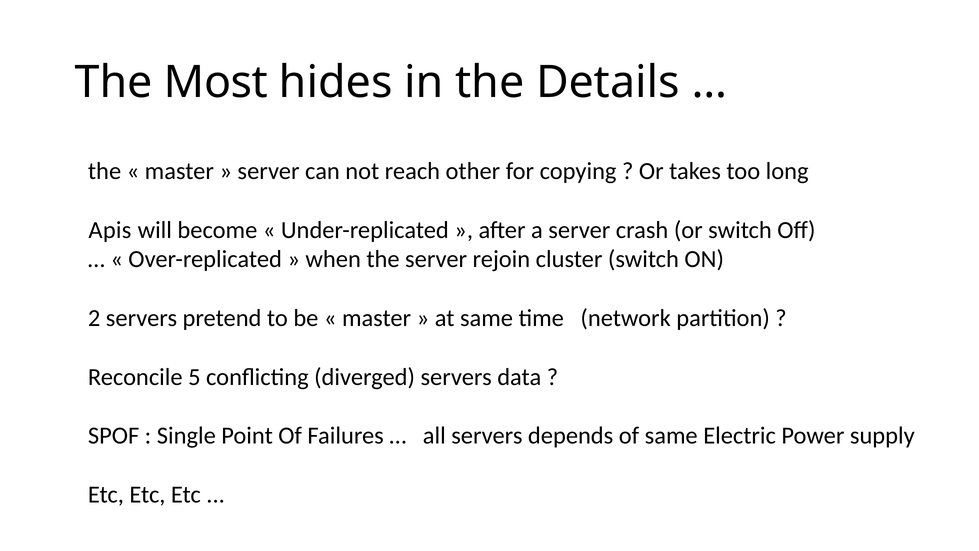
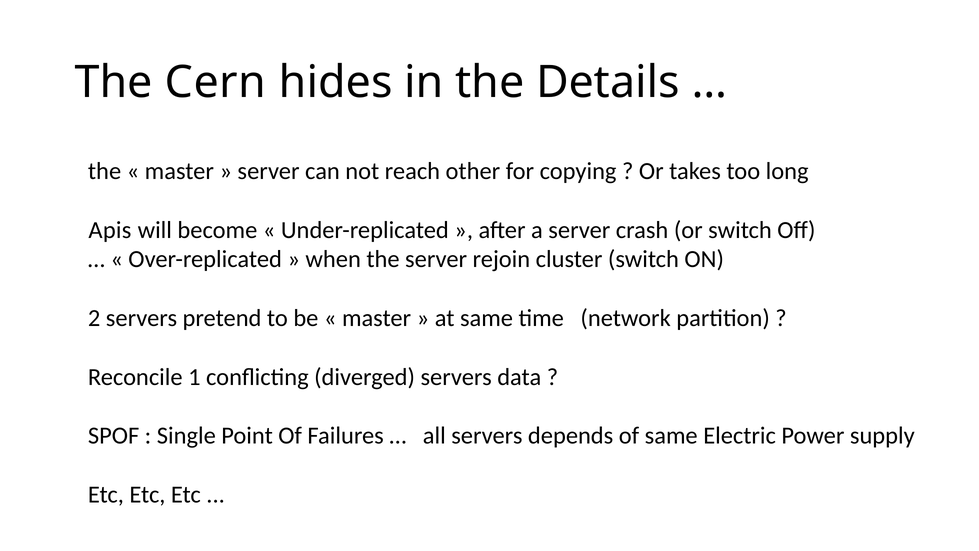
Most: Most -> Cern (215, 82)
5: 5 -> 1 (194, 377)
